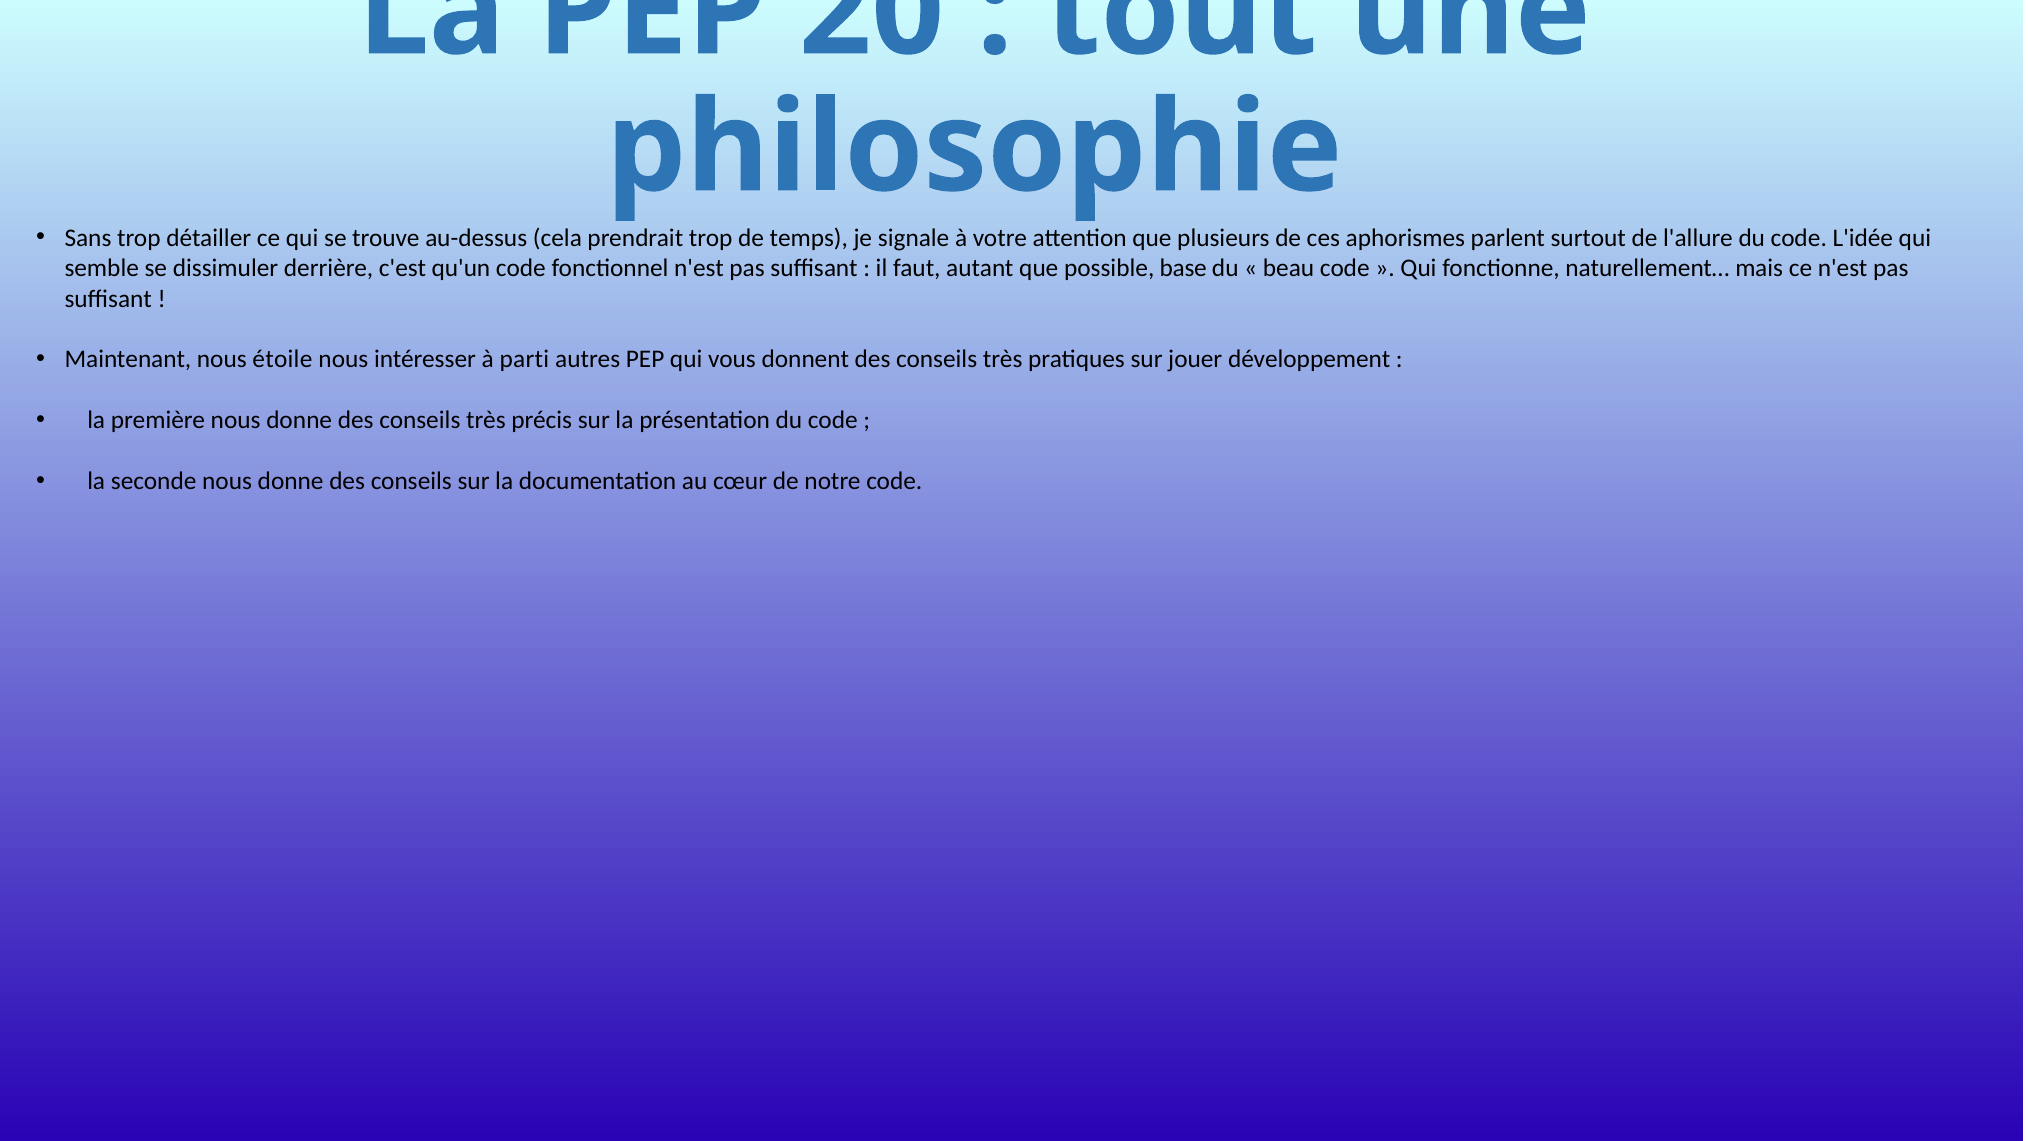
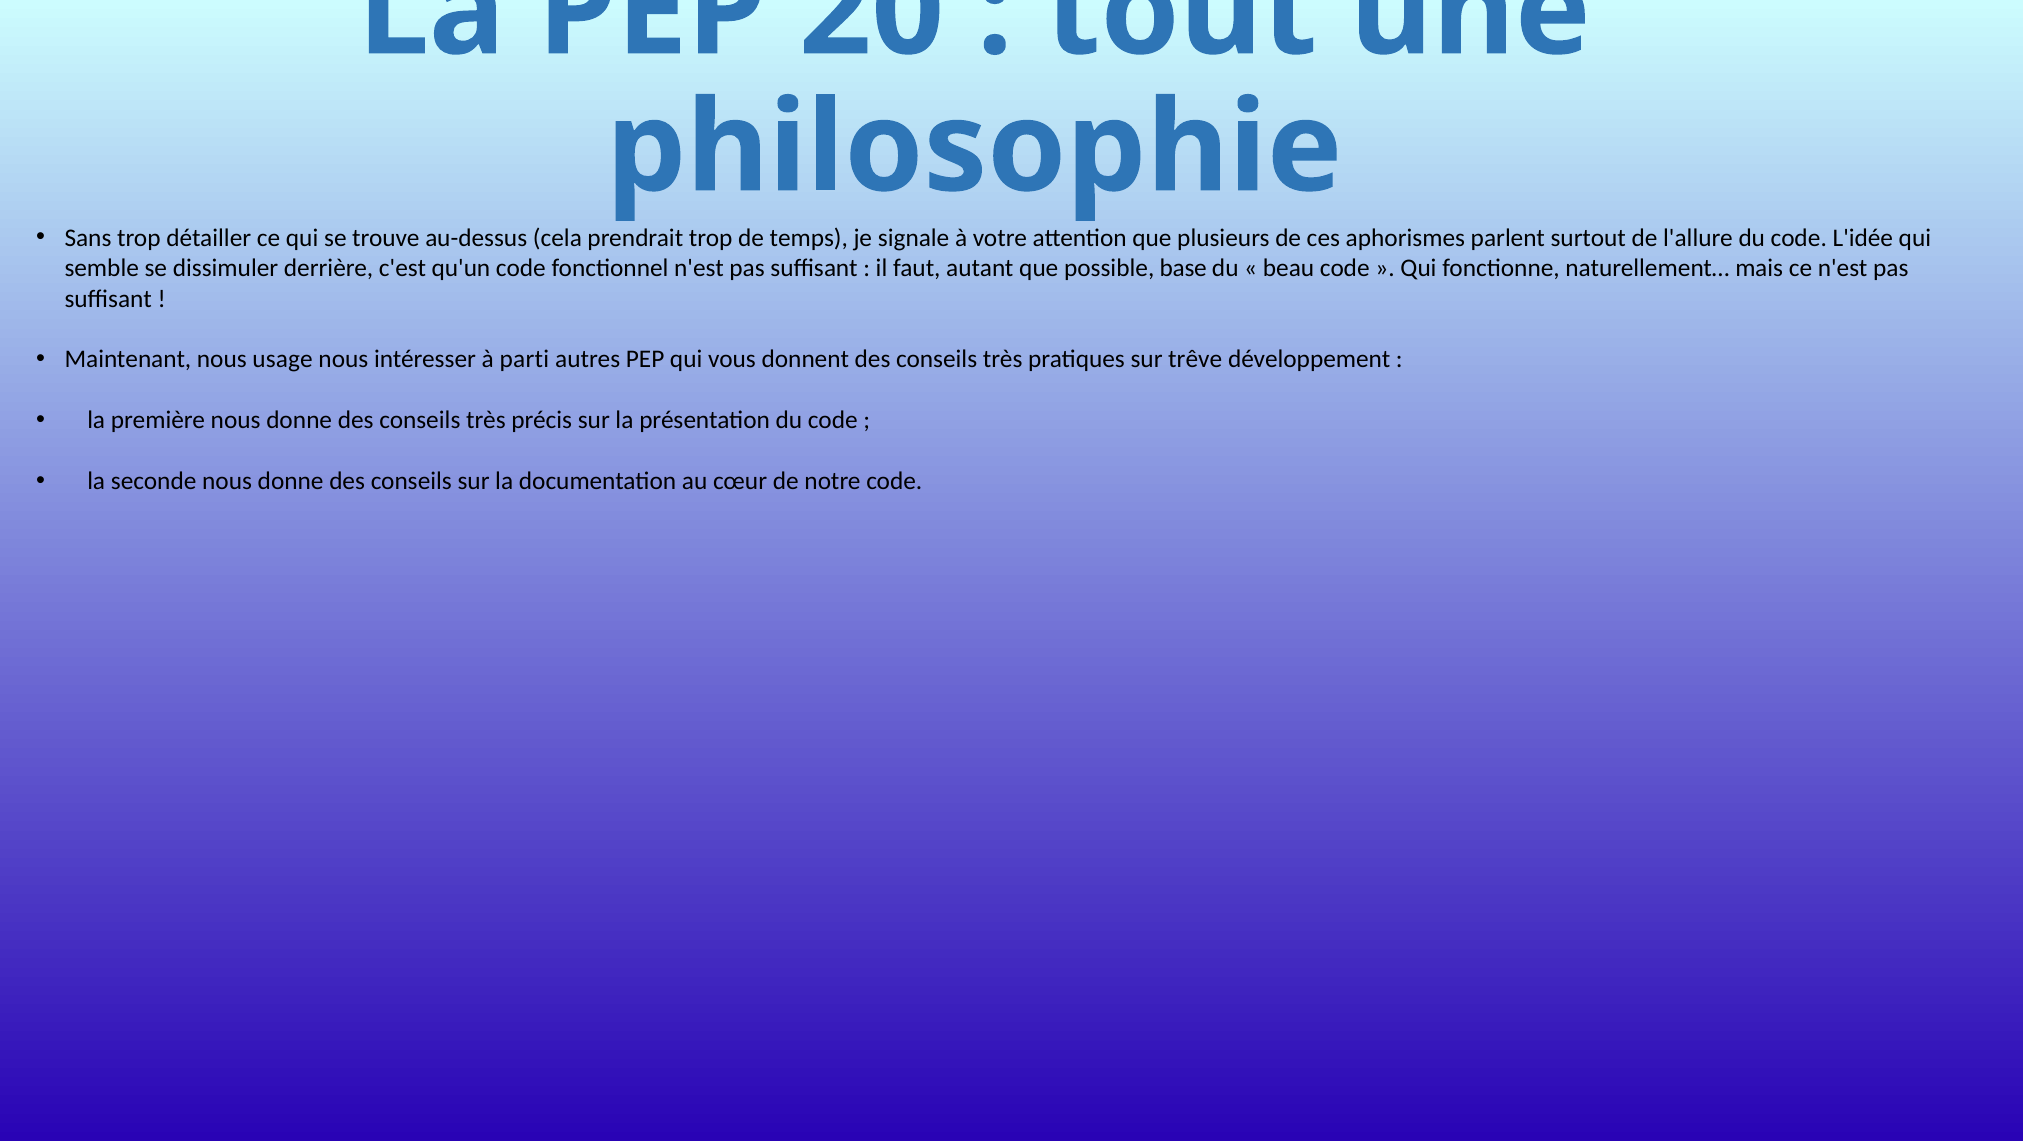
étoile: étoile -> usage (283, 360)
jouer: jouer -> trêve (1195, 360)
